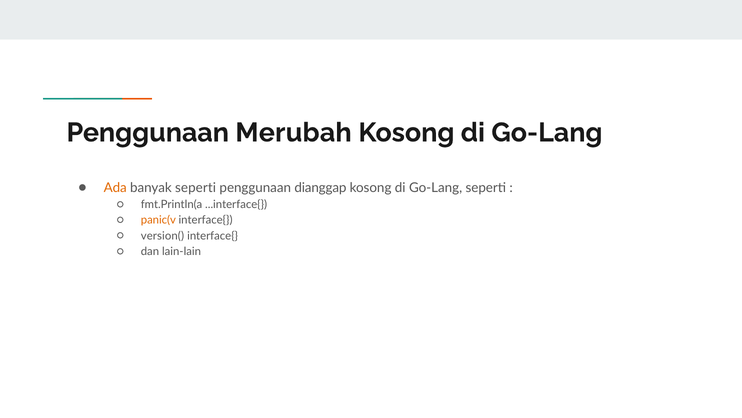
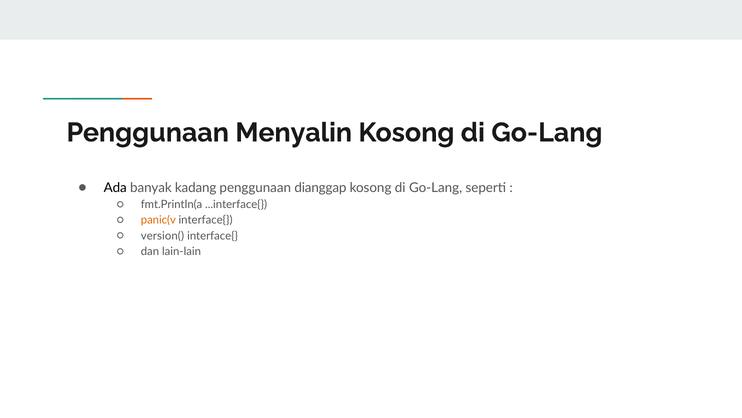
Merubah: Merubah -> Menyalin (294, 132)
Ada colour: orange -> black (115, 188)
banyak seperti: seperti -> kadang (196, 188)
